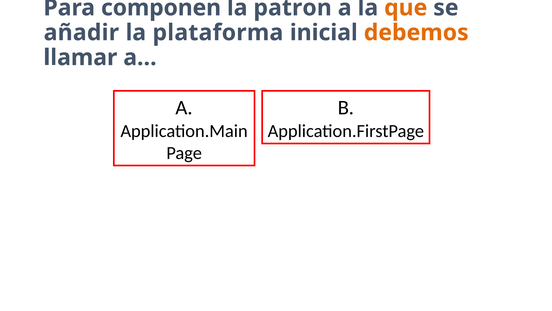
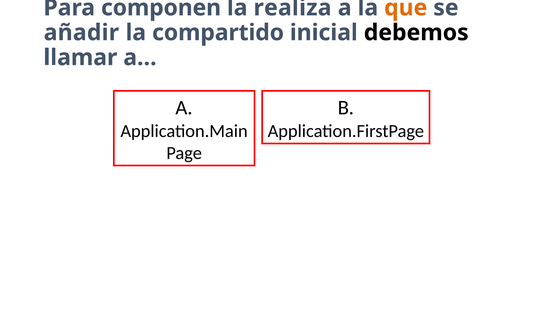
patron: patron -> realiza (293, 8)
plataforma: plataforma -> compartido (218, 33)
debemos colour: orange -> black (416, 33)
